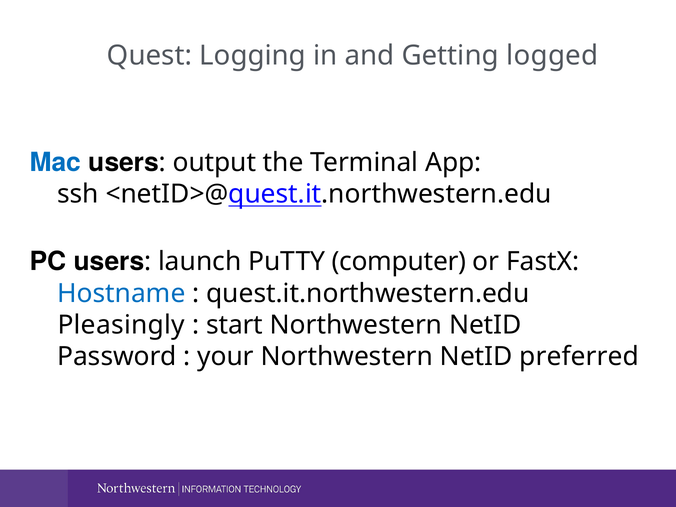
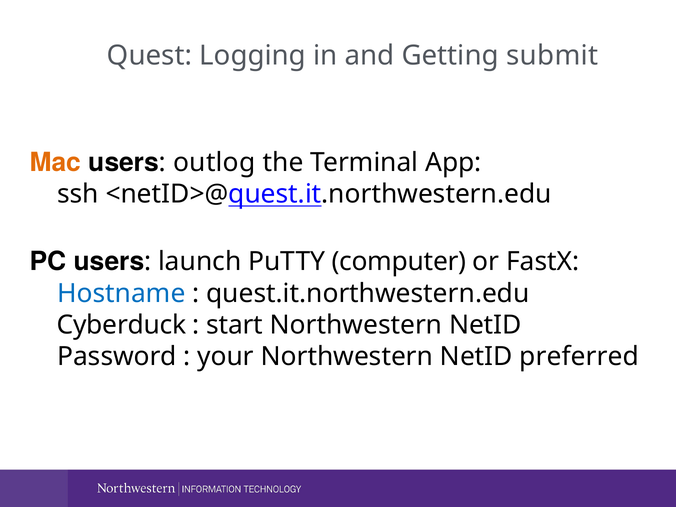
logged: logged -> submit (552, 56)
Mac colour: blue -> orange (55, 162)
output: output -> outlog (214, 162)
Pleasingly: Pleasingly -> Cyberduck (122, 325)
